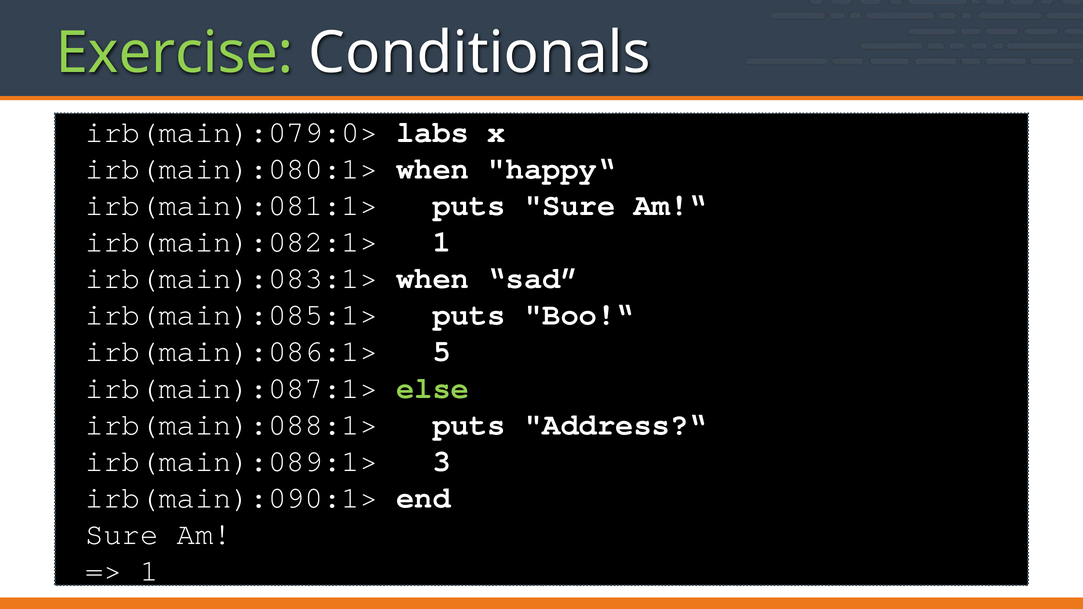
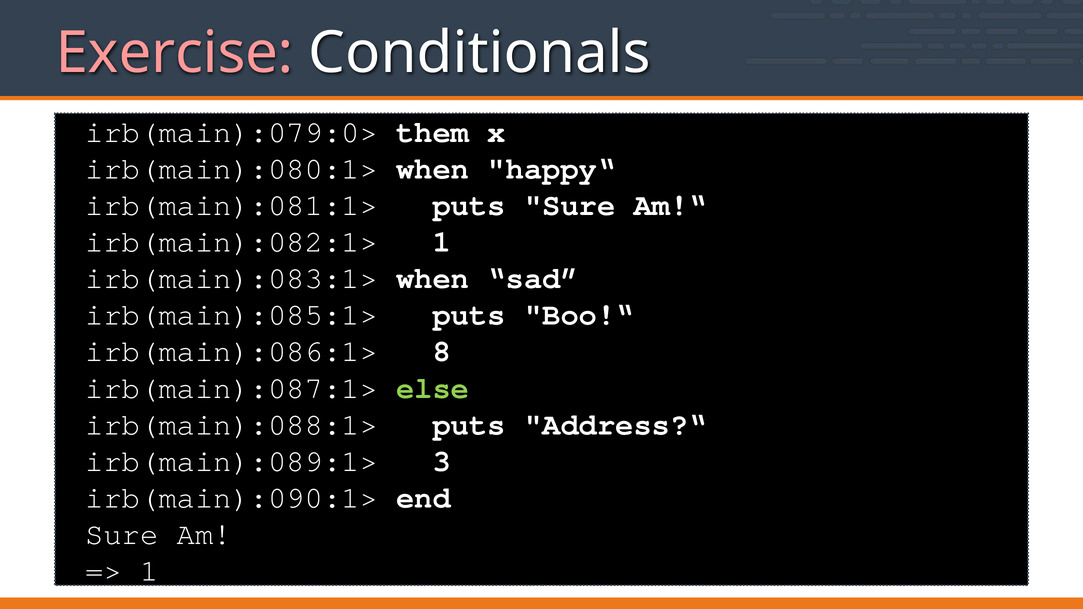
Exercise colour: light green -> pink (175, 53)
labs: labs -> them (433, 132)
5: 5 -> 8 (442, 352)
